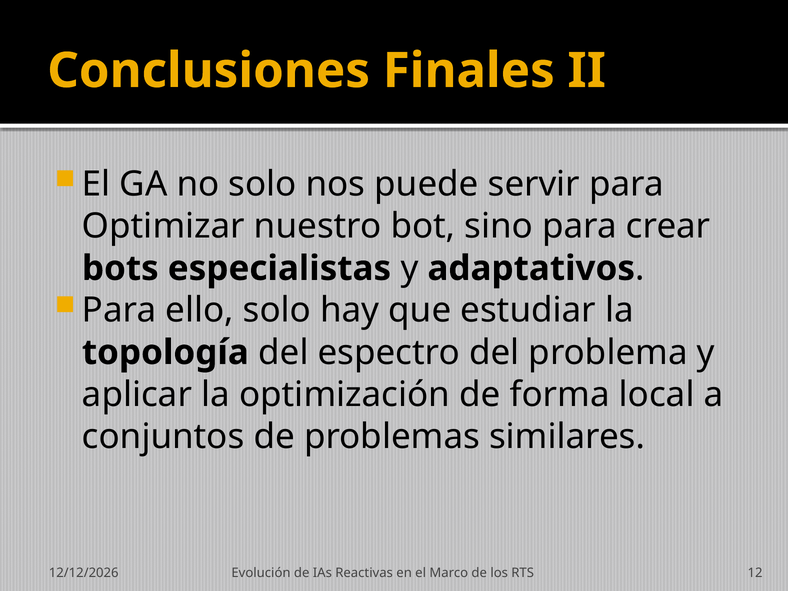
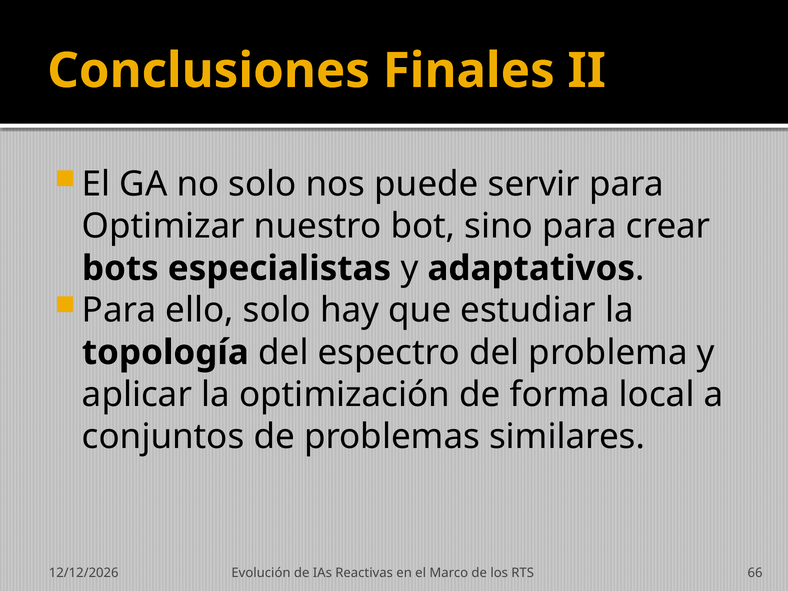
12: 12 -> 66 (755, 573)
